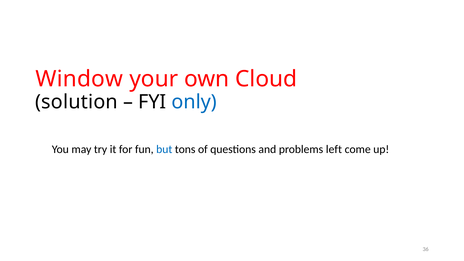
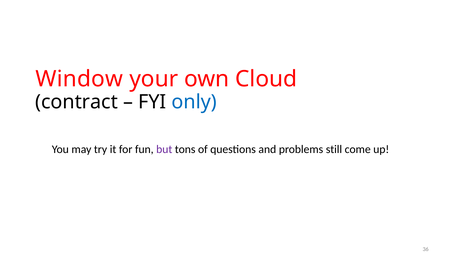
solution: solution -> contract (77, 102)
but colour: blue -> purple (164, 149)
left: left -> still (334, 149)
